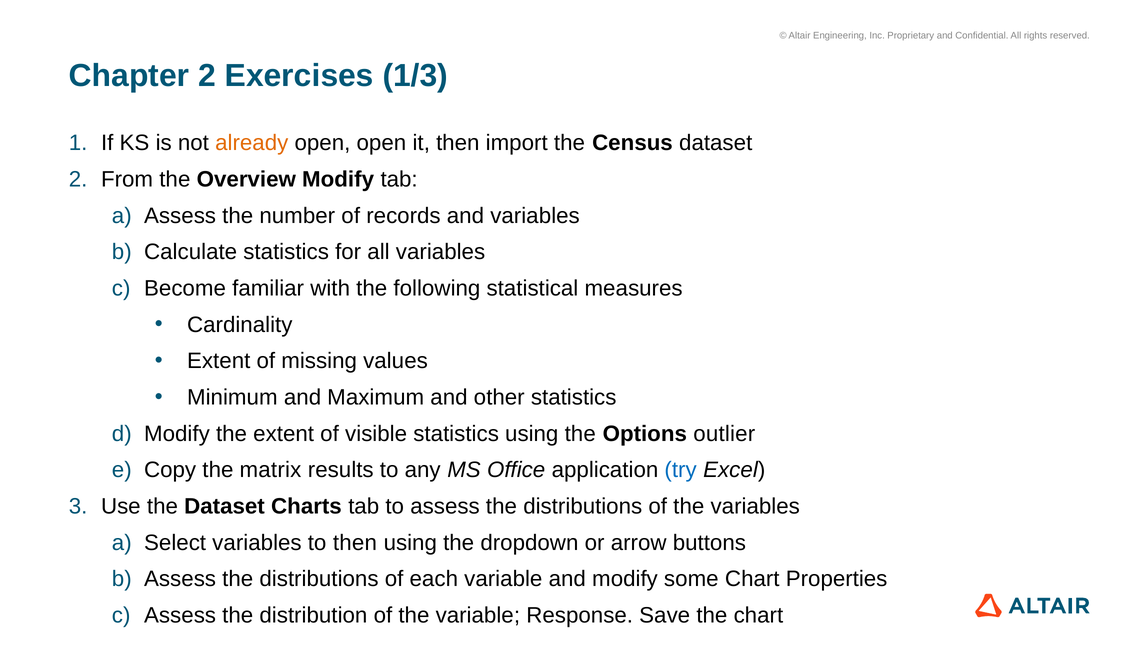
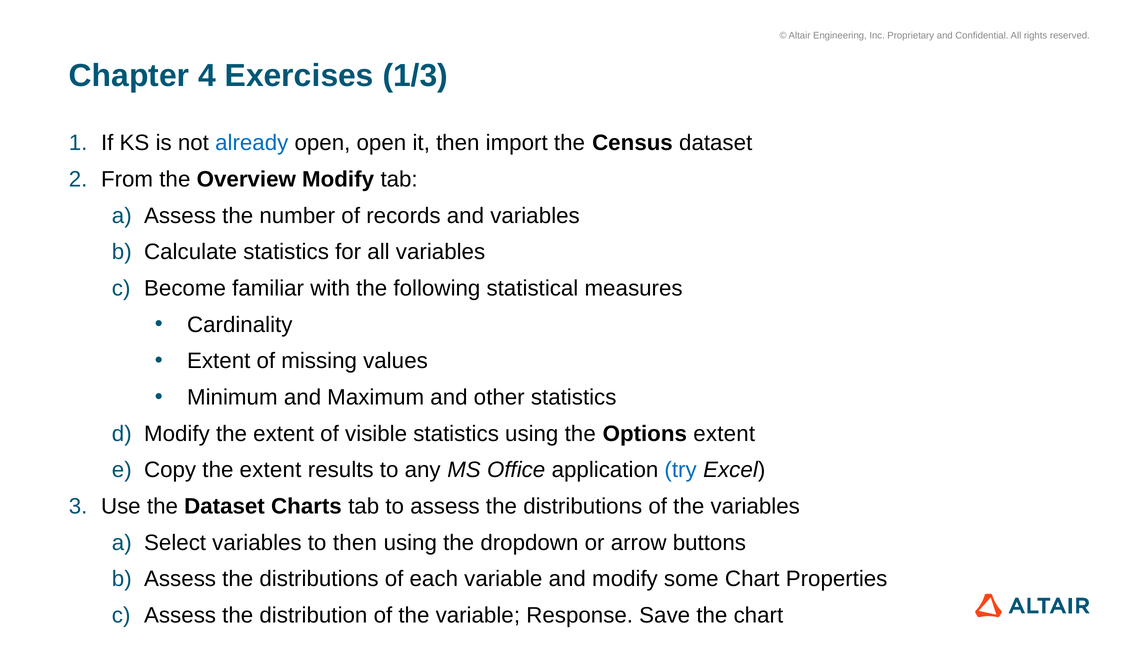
Chapter 2: 2 -> 4 (207, 76)
already colour: orange -> blue (252, 143)
Options outlier: outlier -> extent (724, 434)
Copy the matrix: matrix -> extent (270, 470)
